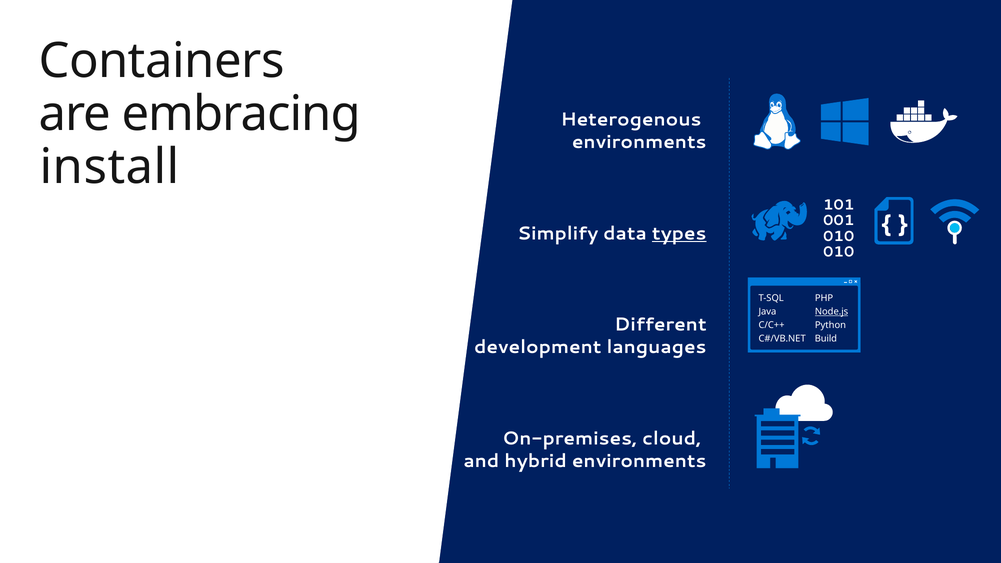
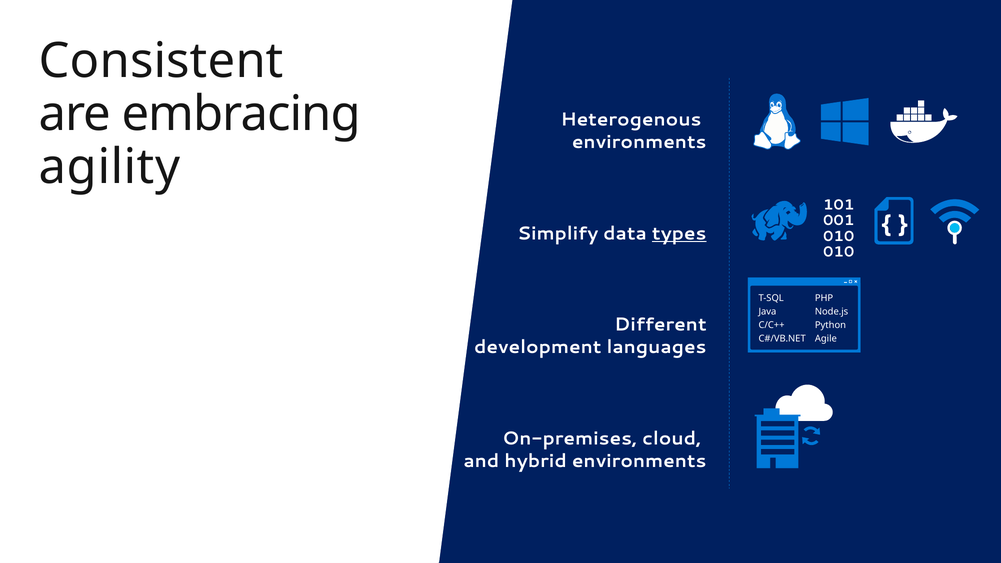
Containers: Containers -> Consistent (161, 61)
install: install -> agility (110, 167)
Node.js underline: present -> none (832, 312)
Build: Build -> Agile (826, 338)
